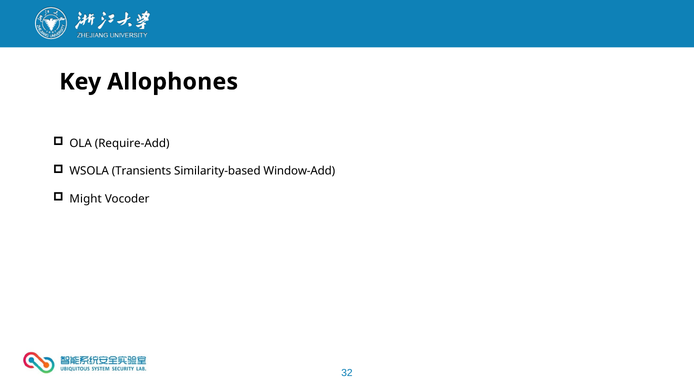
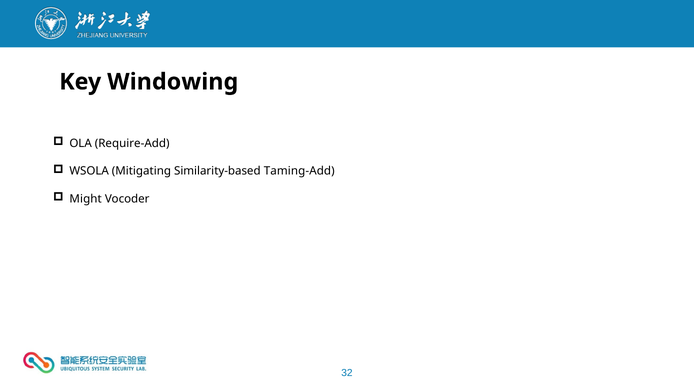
Allophones: Allophones -> Windowing (173, 82)
Transients: Transients -> Mitigating (141, 171)
Window-Add: Window-Add -> Taming-Add (299, 171)
